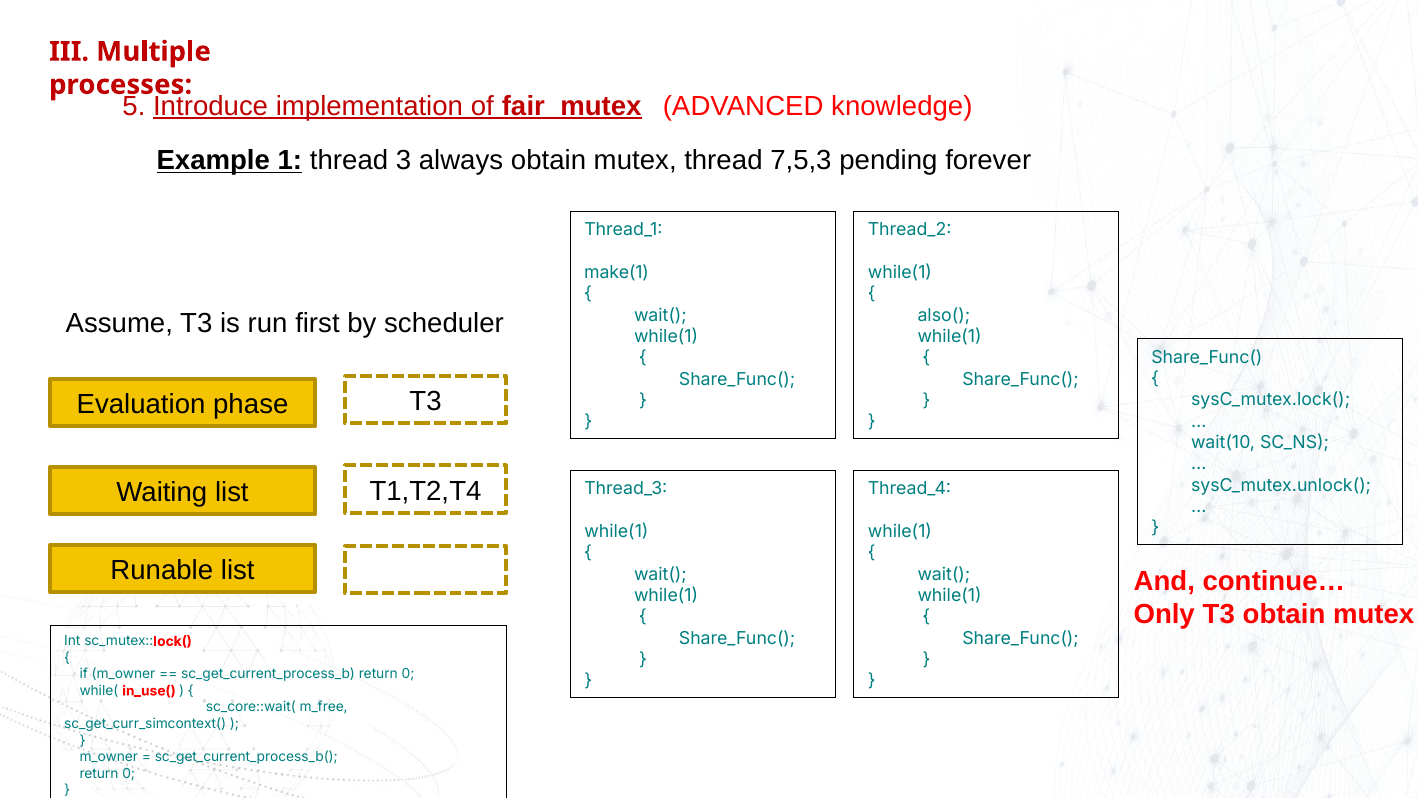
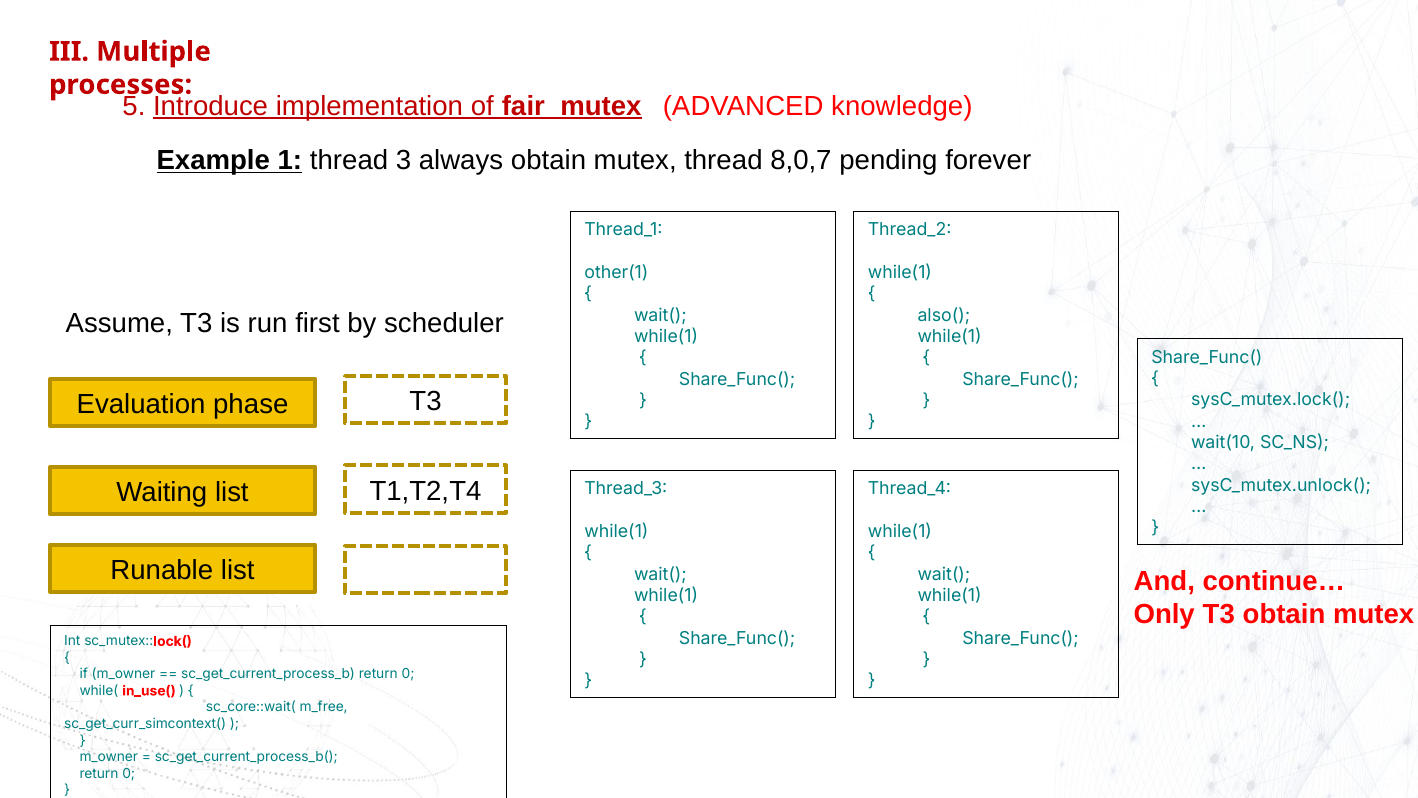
7,5,3: 7,5,3 -> 8,0,7 (801, 160)
make(1: make(1 -> other(1 (616, 272)
